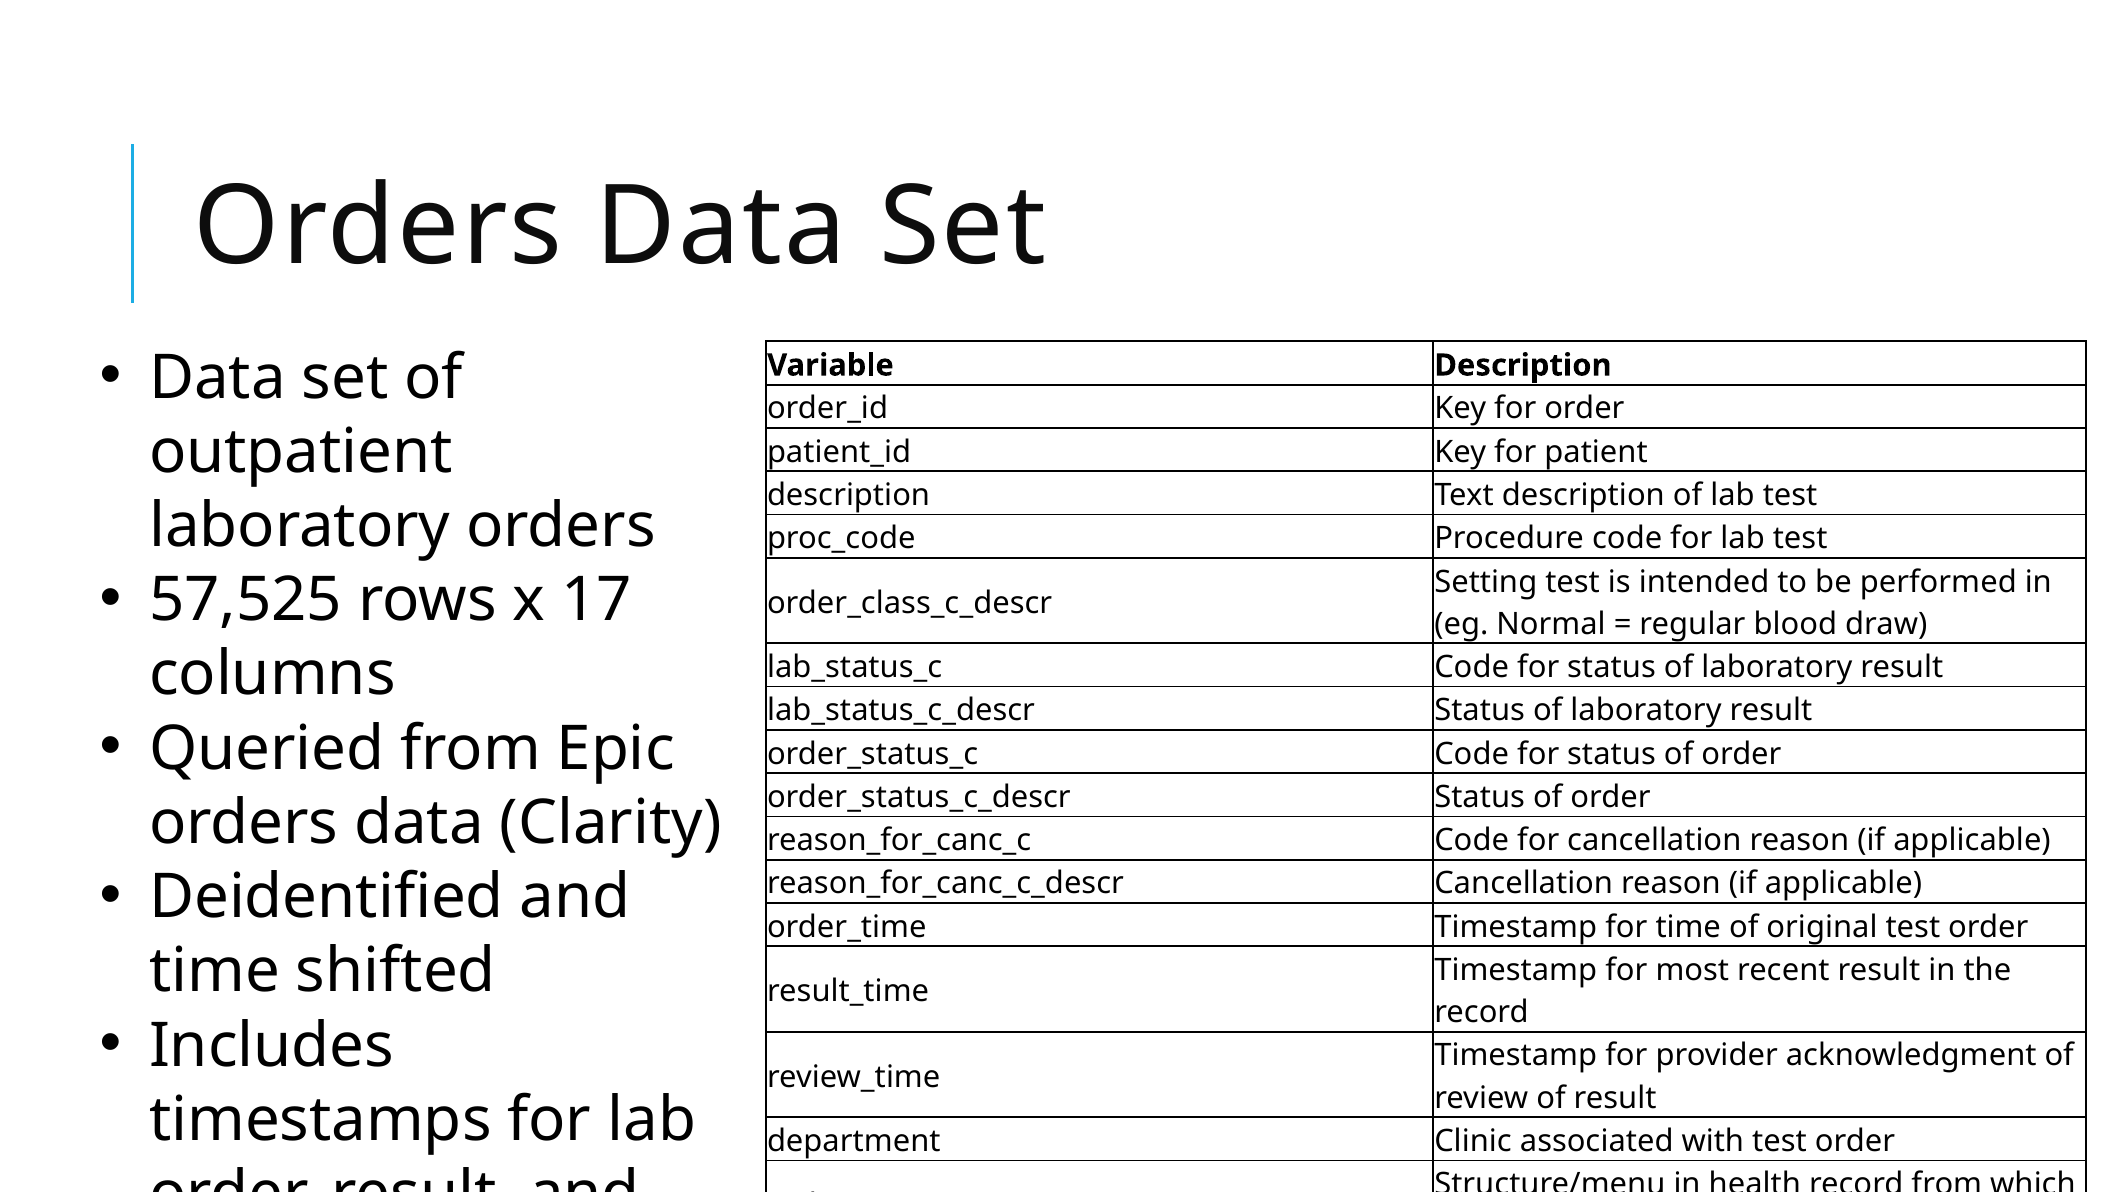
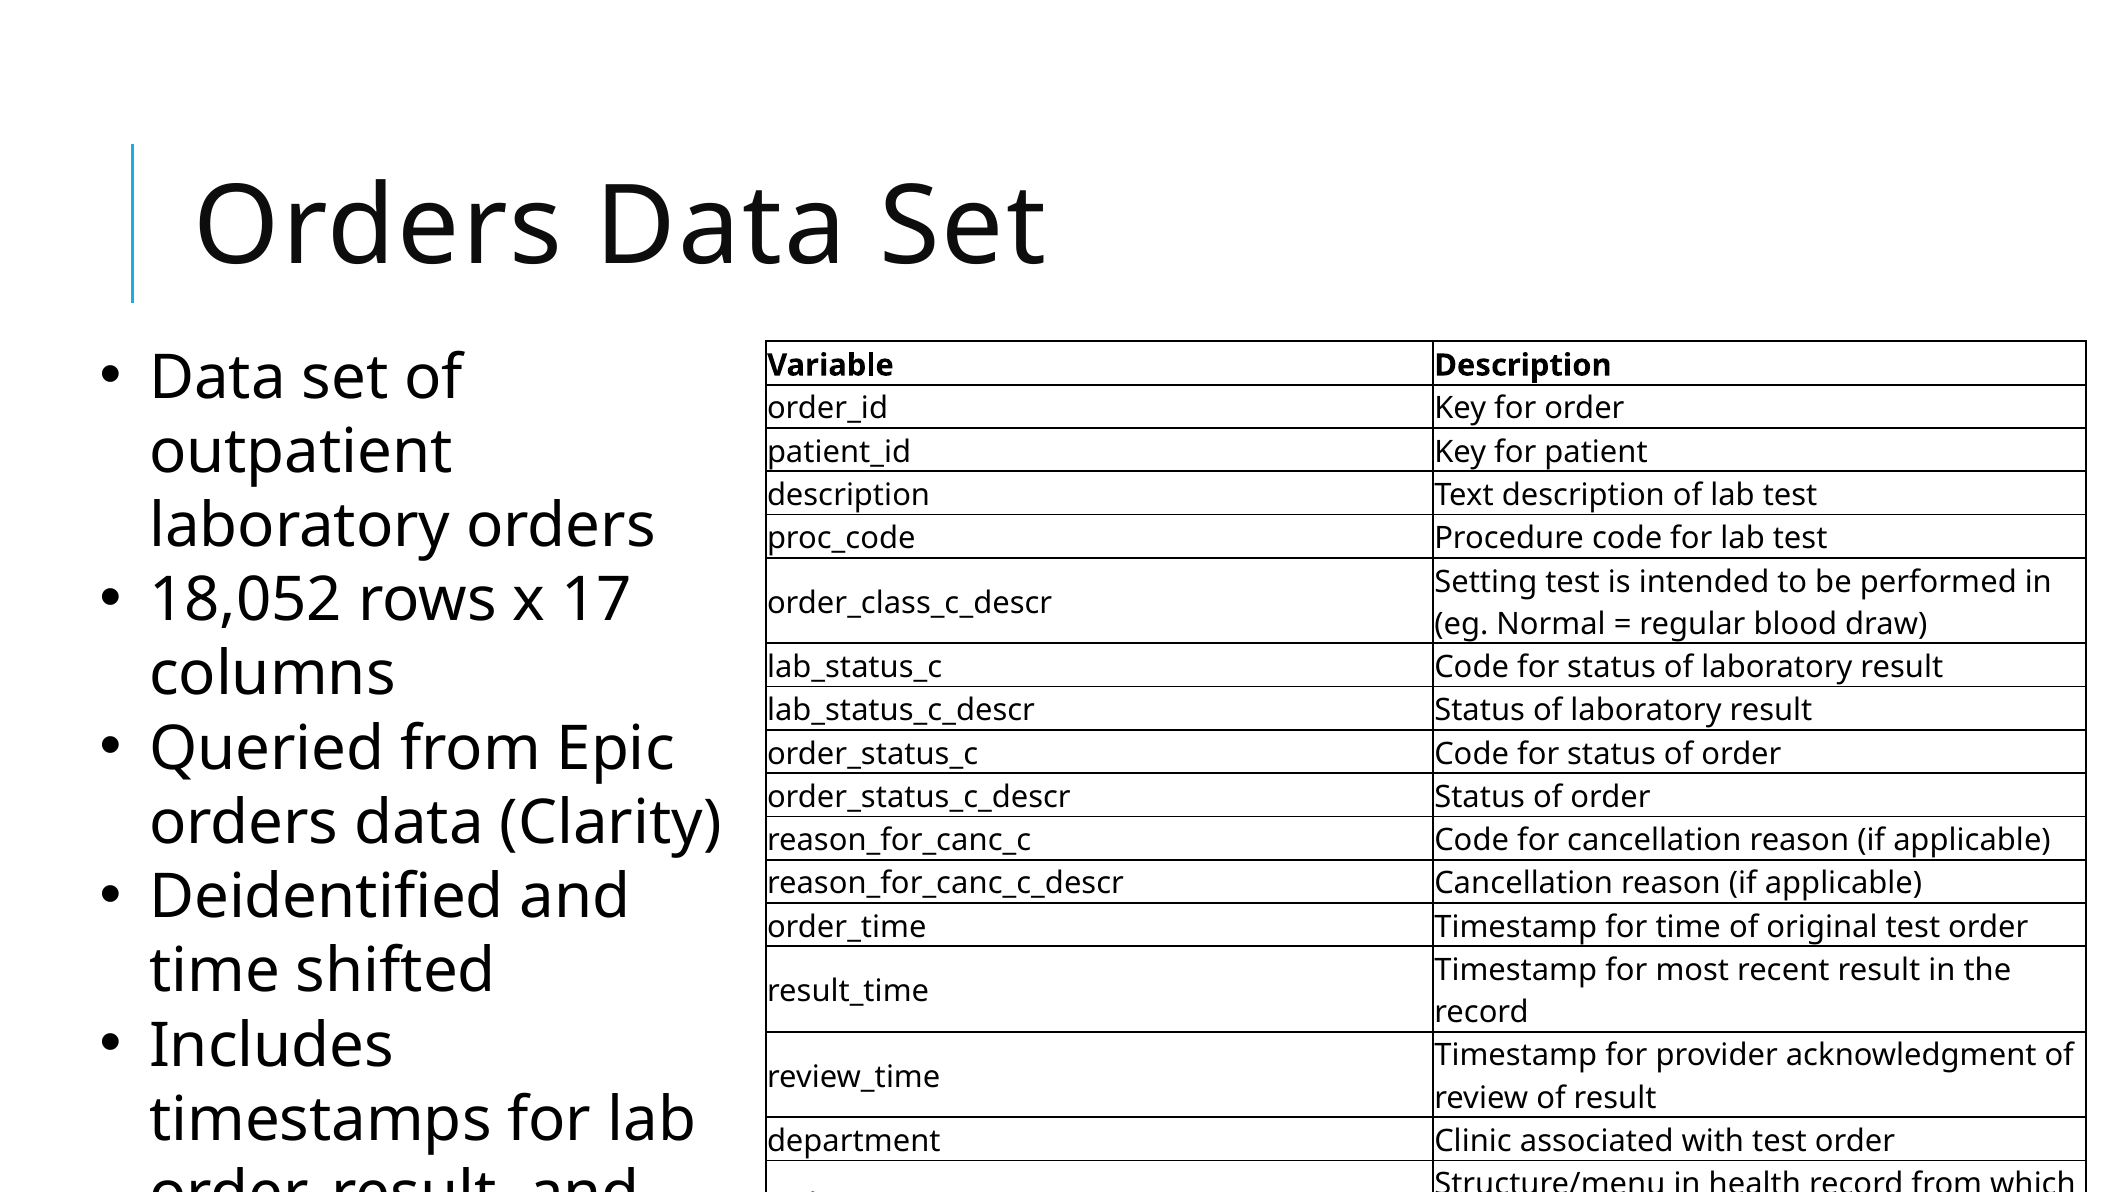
57,525: 57,525 -> 18,052 (246, 600)
